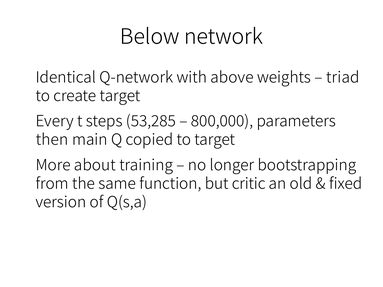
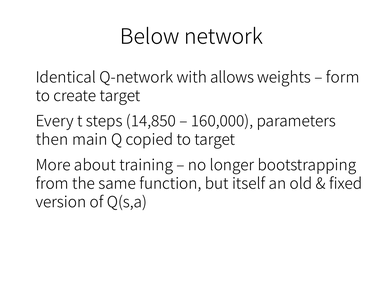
above: above -> allows (232, 78)
triad: triad -> form (343, 78)
53,285: 53,285 -> 14,850 (151, 121)
800,000: 800,000 -> 160,000 (222, 121)
critic: critic -> itself (249, 184)
